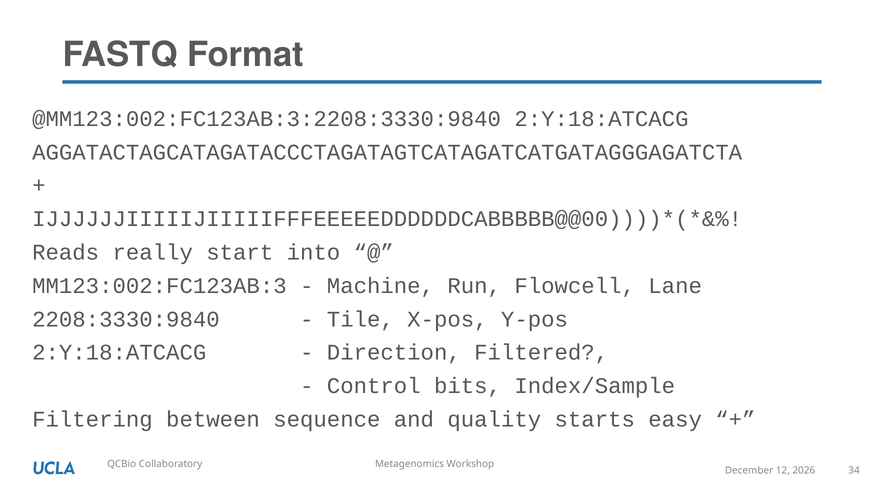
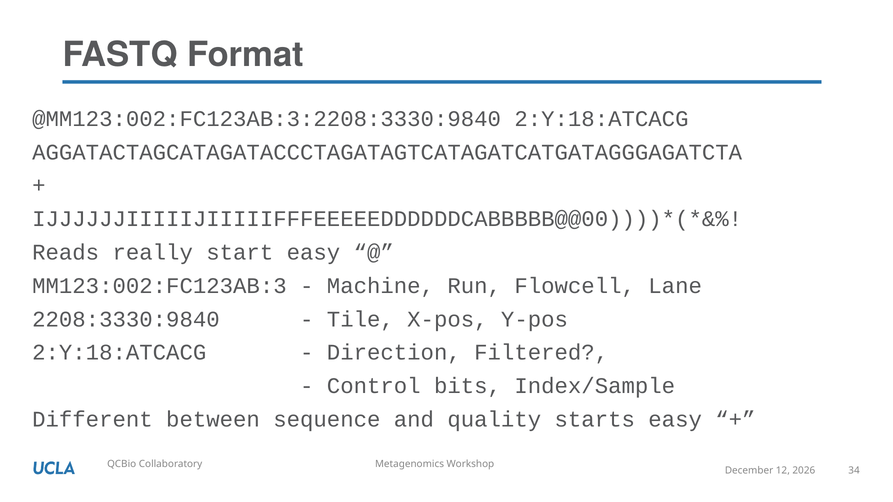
start into: into -> easy (313, 253)
Filtering: Filtering -> Different (92, 420)
